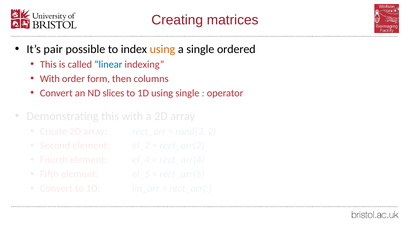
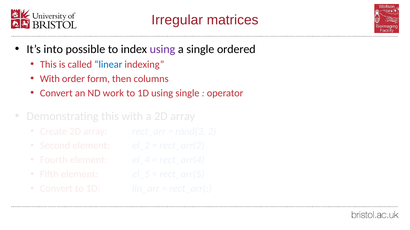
Creating: Creating -> Irregular (177, 20)
pair: pair -> into (53, 49)
using colour: orange -> purple (162, 49)
slices: slices -> work (113, 93)
